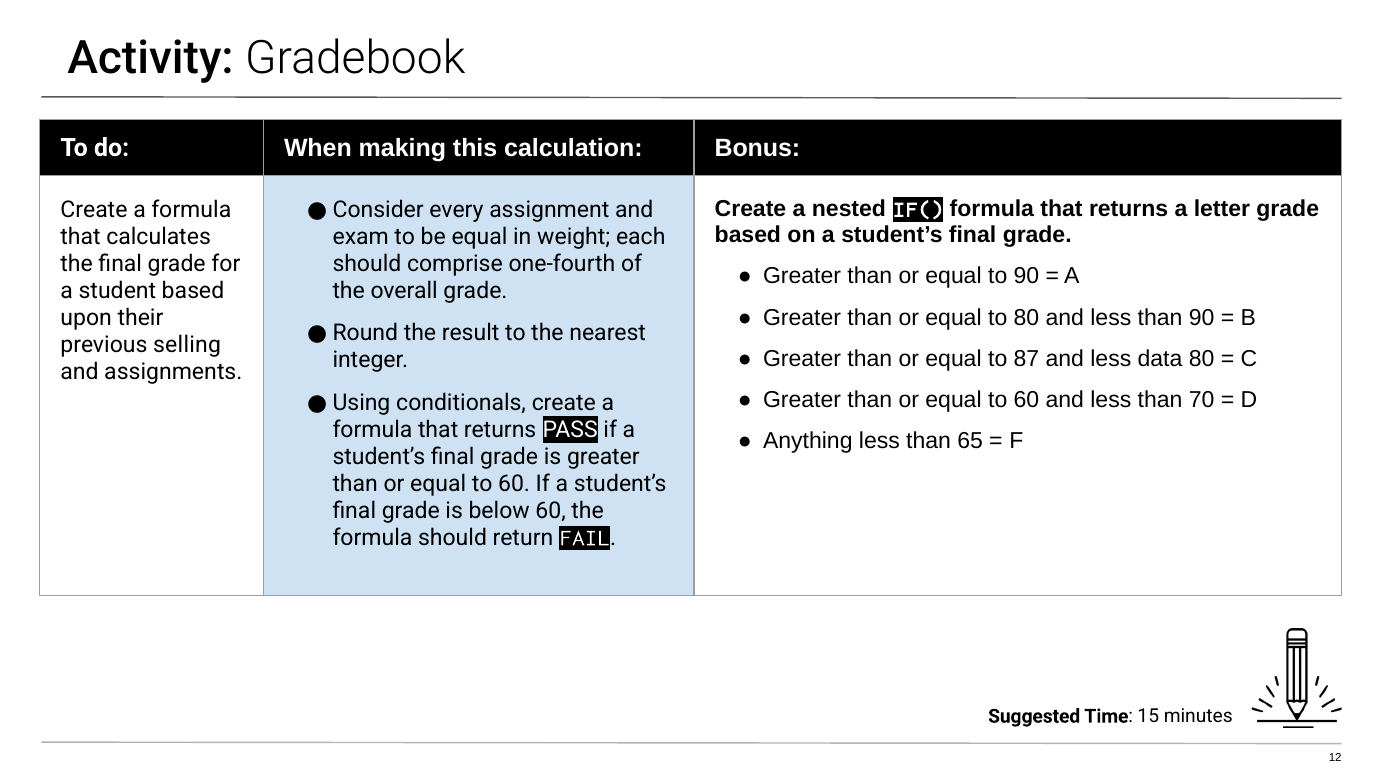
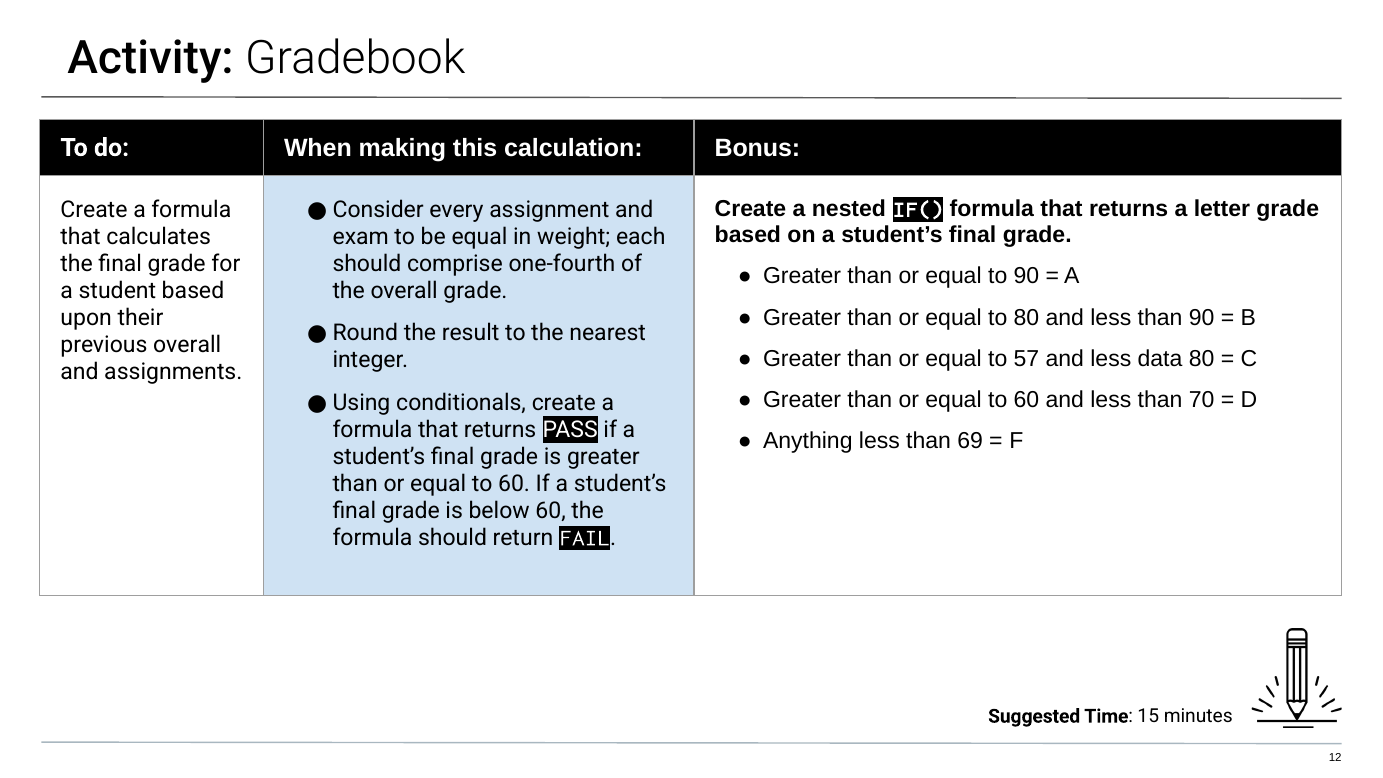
previous selling: selling -> overall (187, 345)
87: 87 -> 57 (1026, 359)
65: 65 -> 69 (970, 441)
